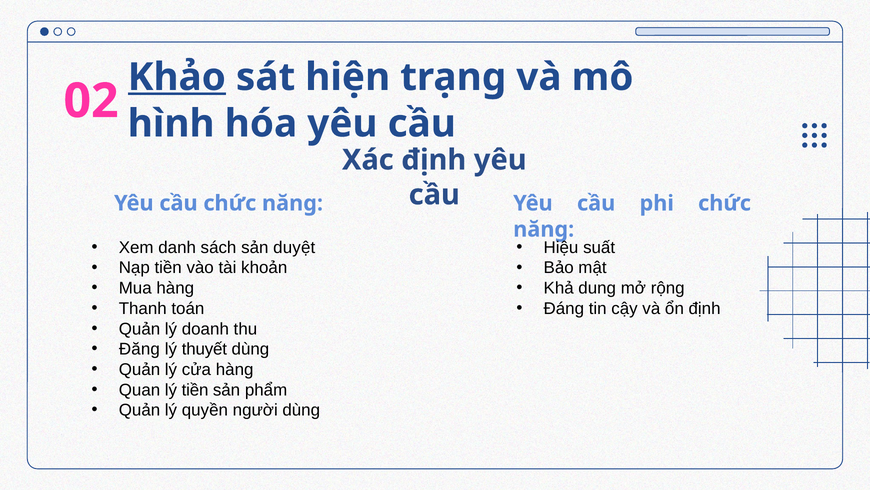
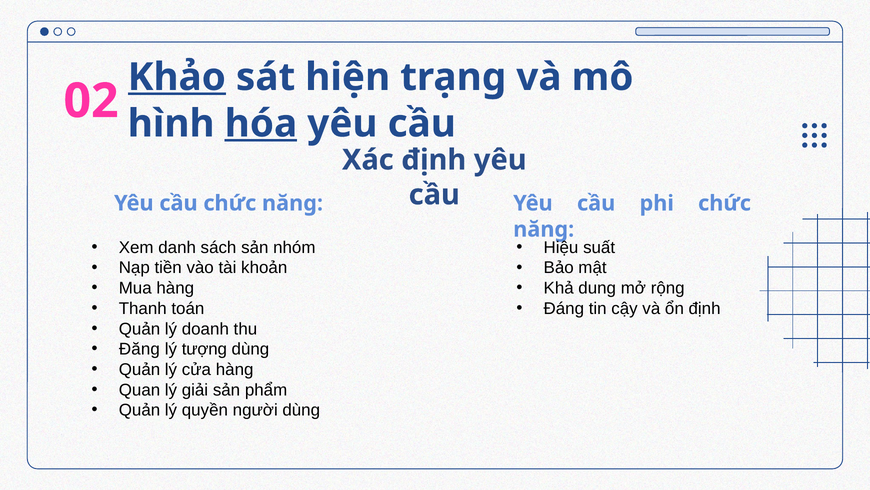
hóa underline: none -> present (261, 124)
duyệt: duyệt -> nhóm (294, 247)
thuyết: thuyết -> tượng (204, 349)
lý tiền: tiền -> giải (195, 389)
